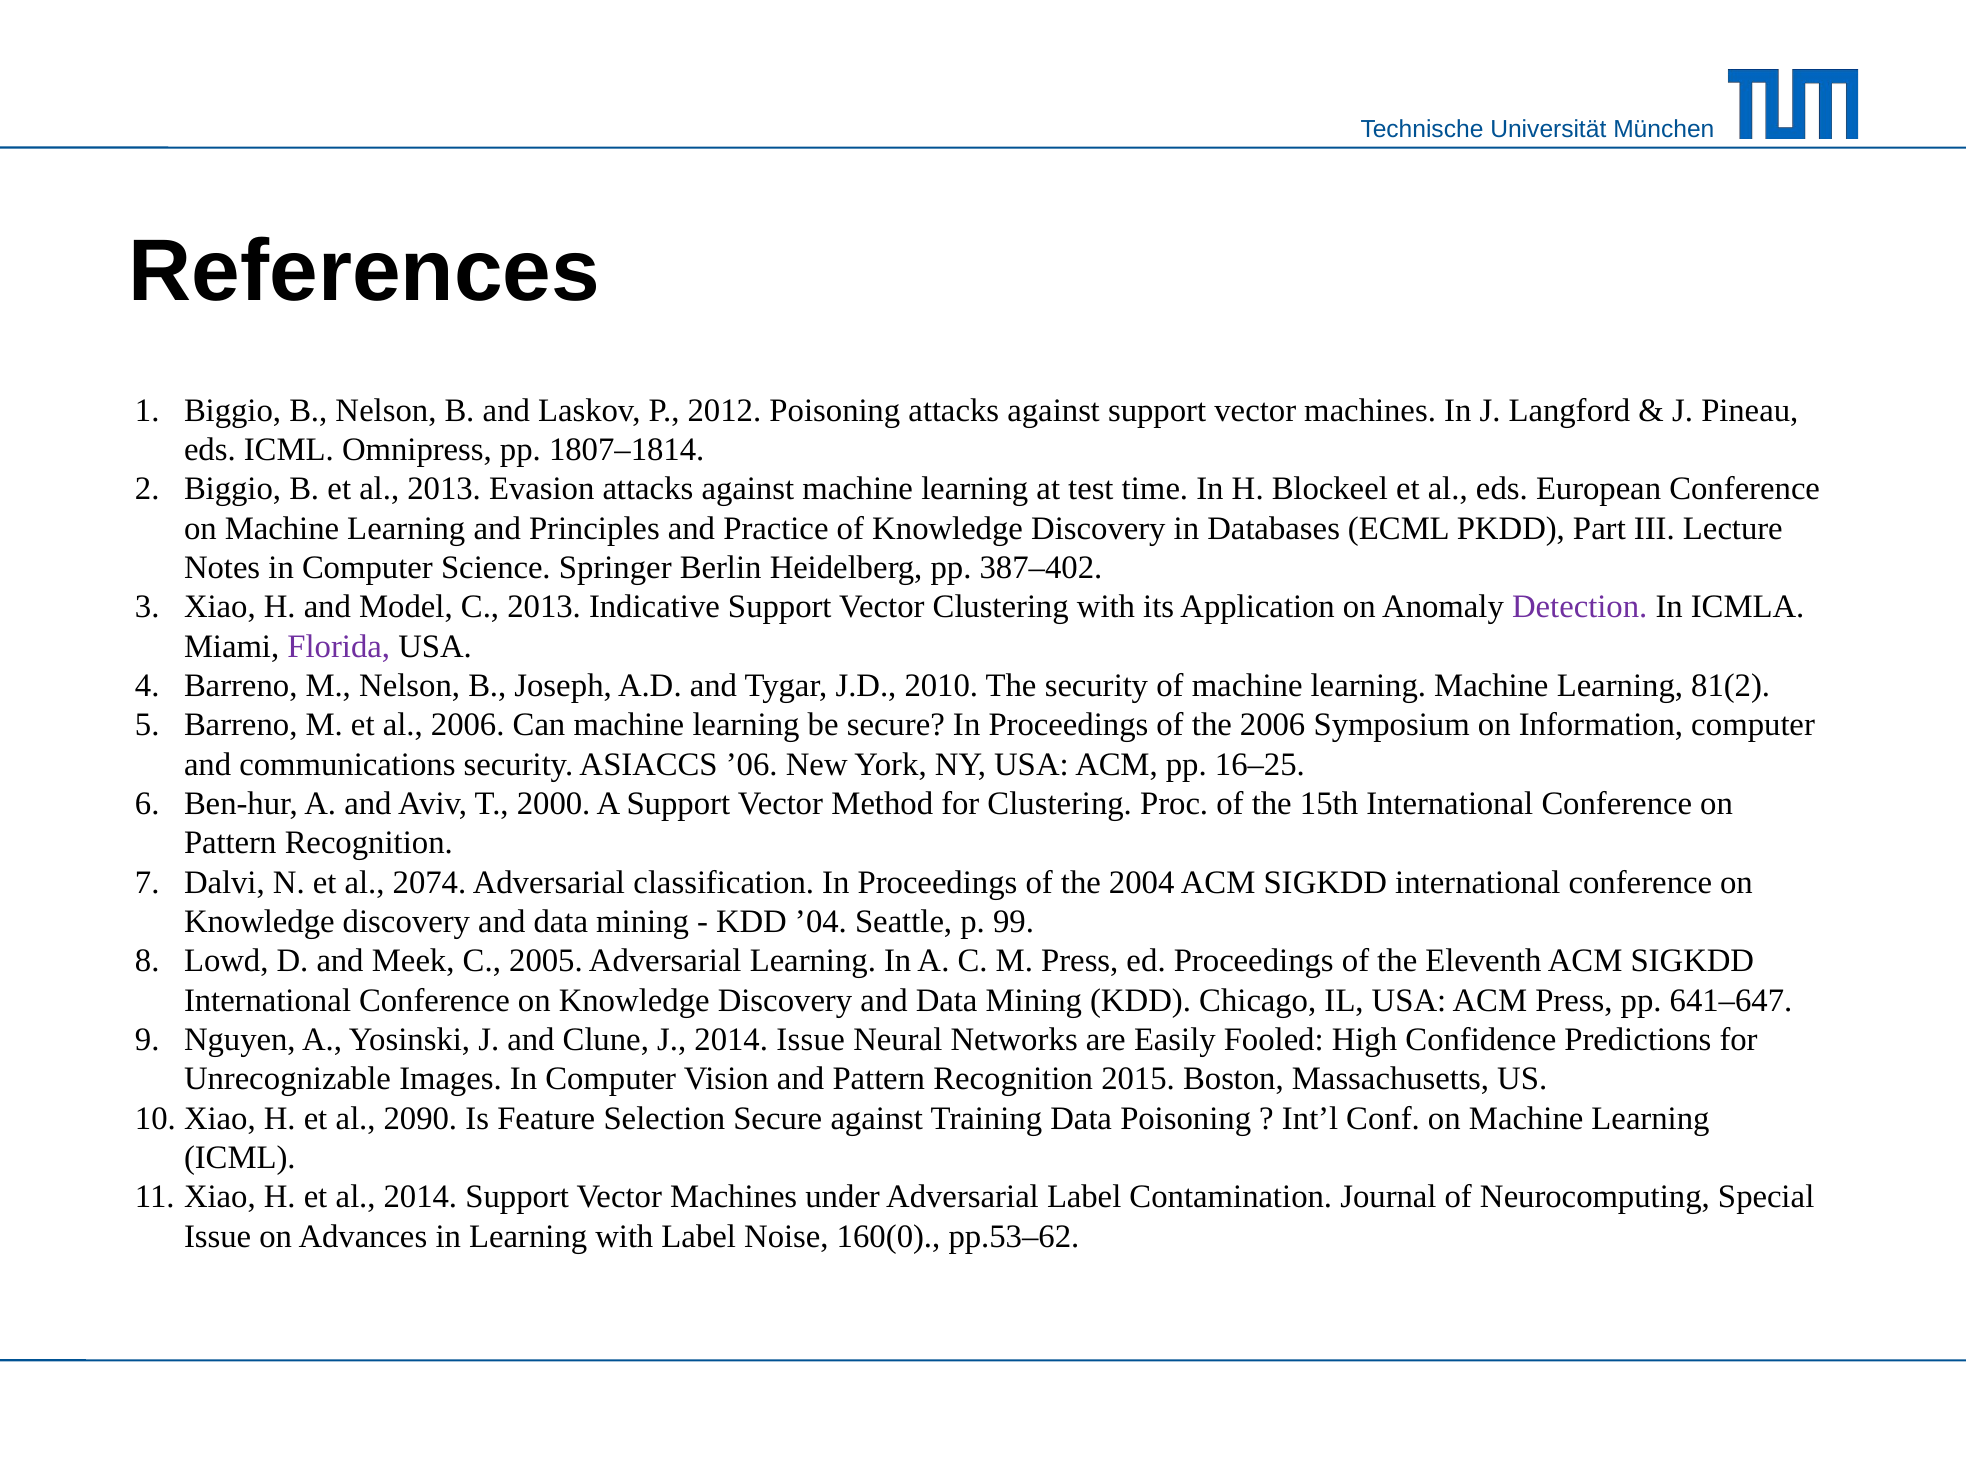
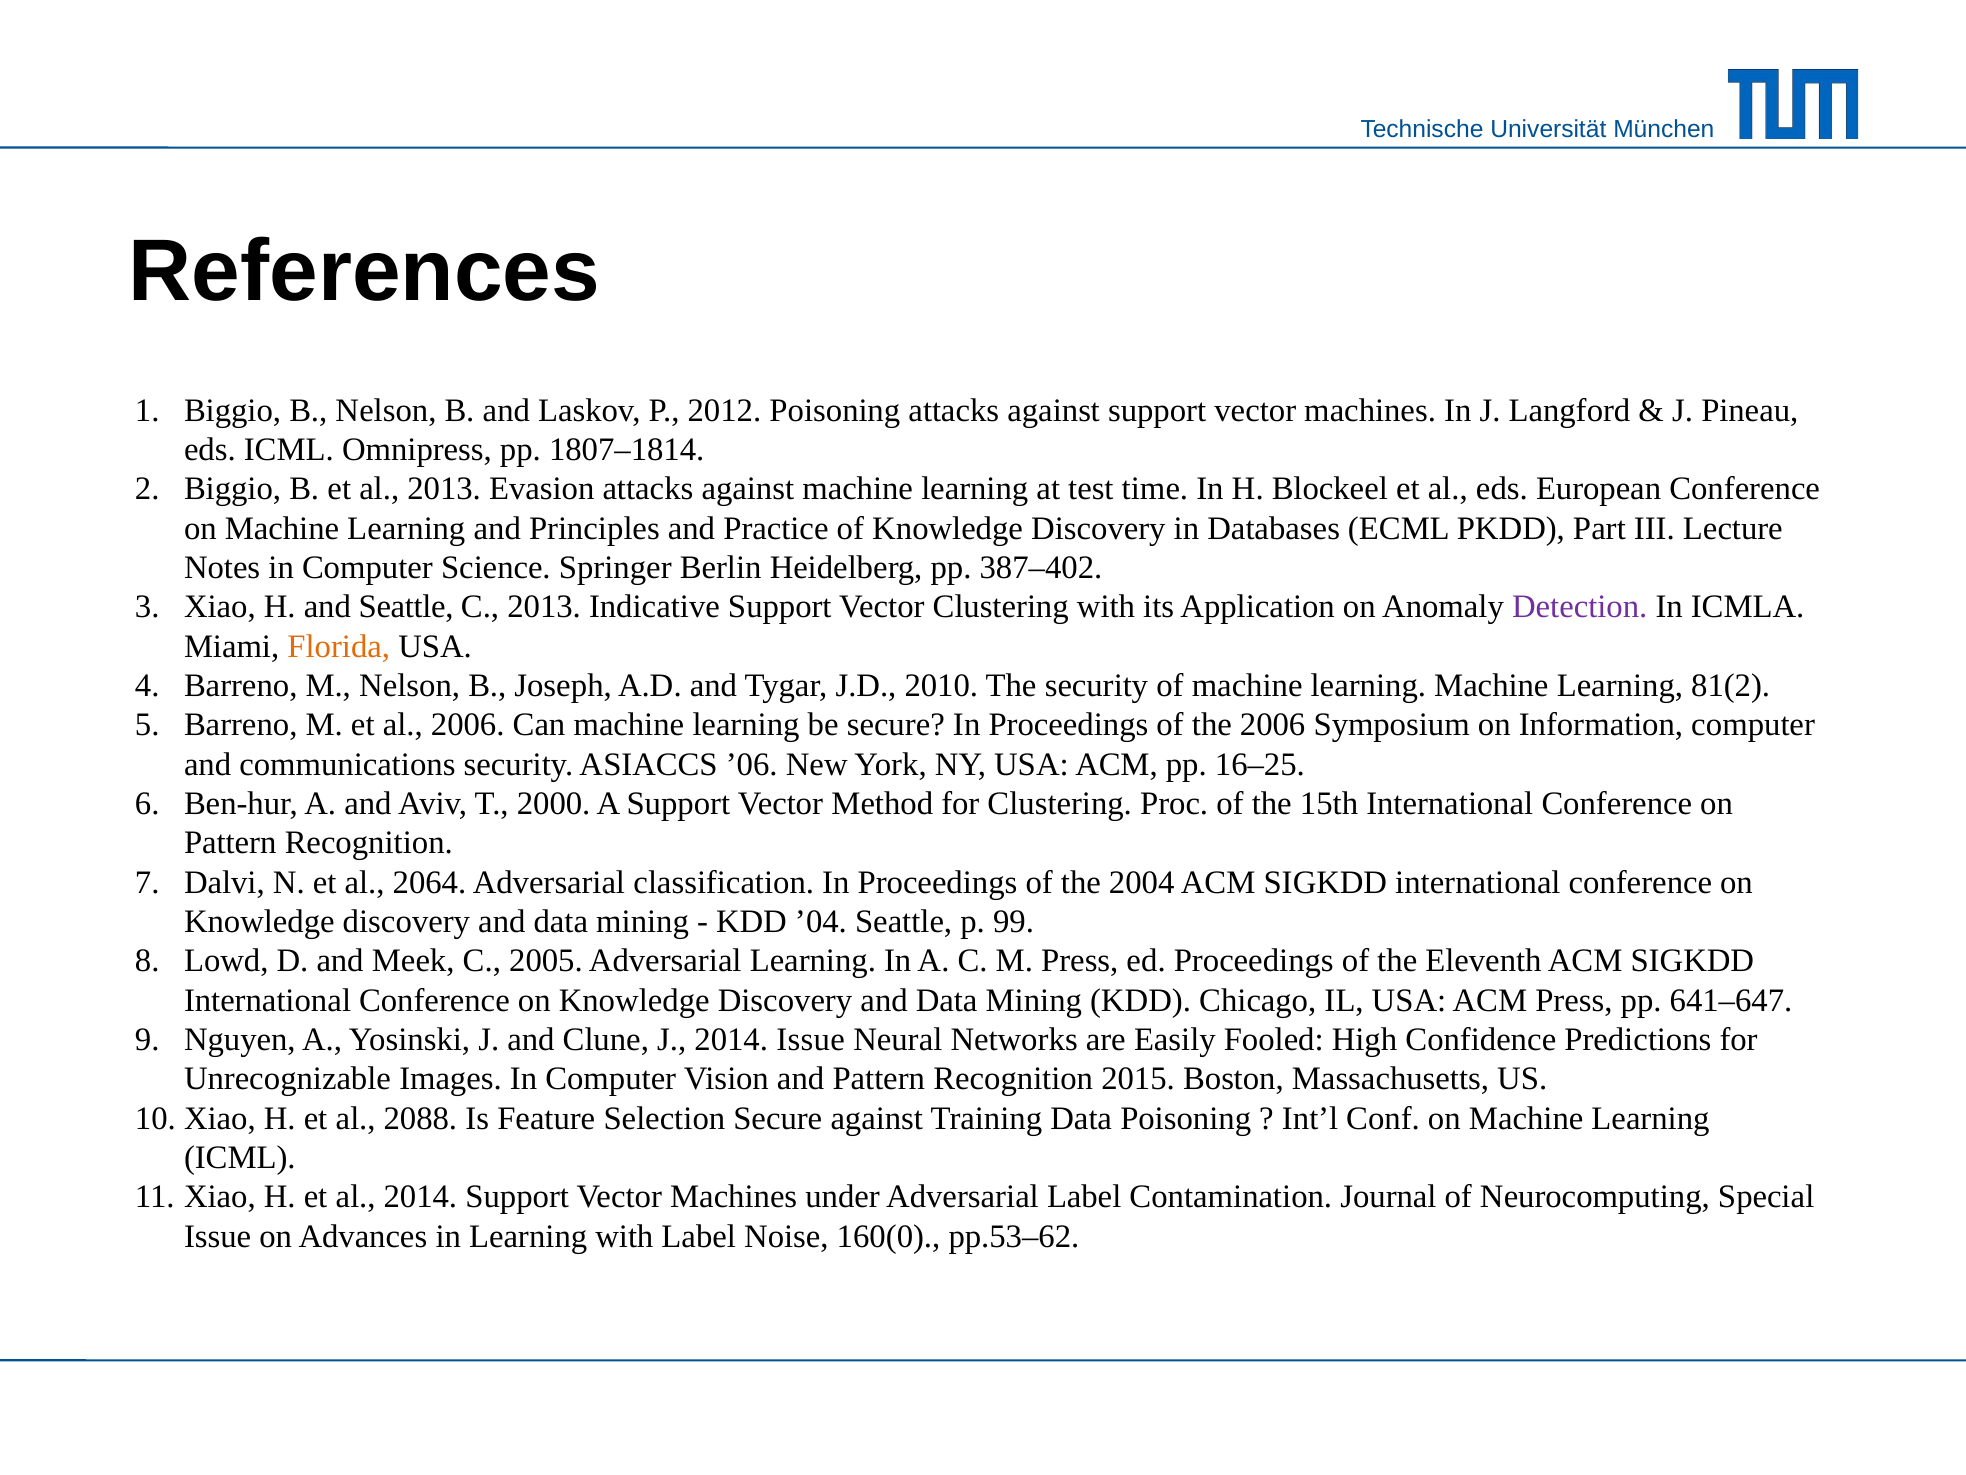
and Model: Model -> Seattle (406, 607)
Florida colour: purple -> orange (339, 646)
2074: 2074 -> 2064 (429, 882)
2090: 2090 -> 2088 (420, 1118)
